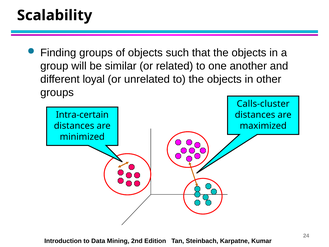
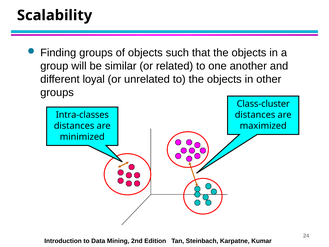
Calls-cluster: Calls-cluster -> Class-cluster (263, 104)
Intra-certain: Intra-certain -> Intra-classes (82, 115)
